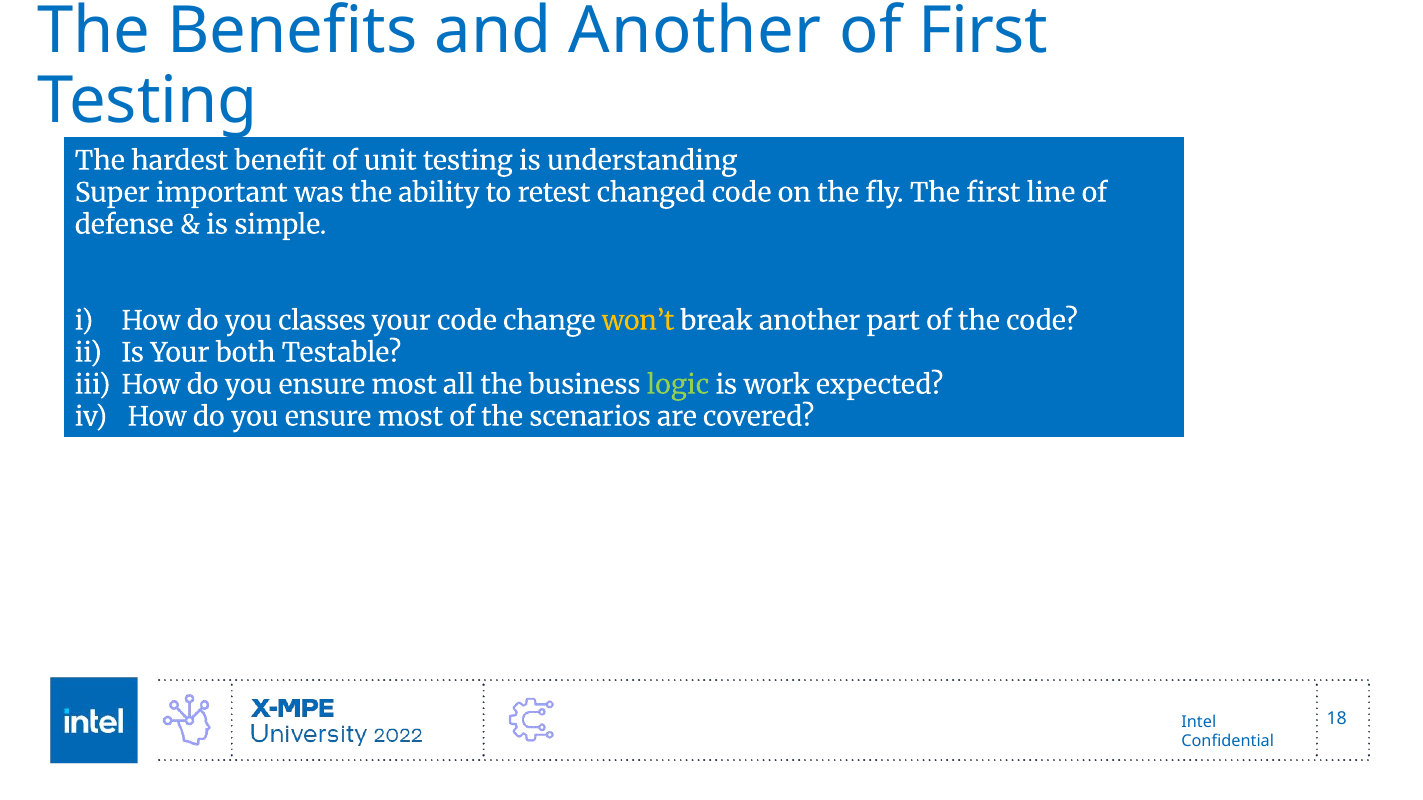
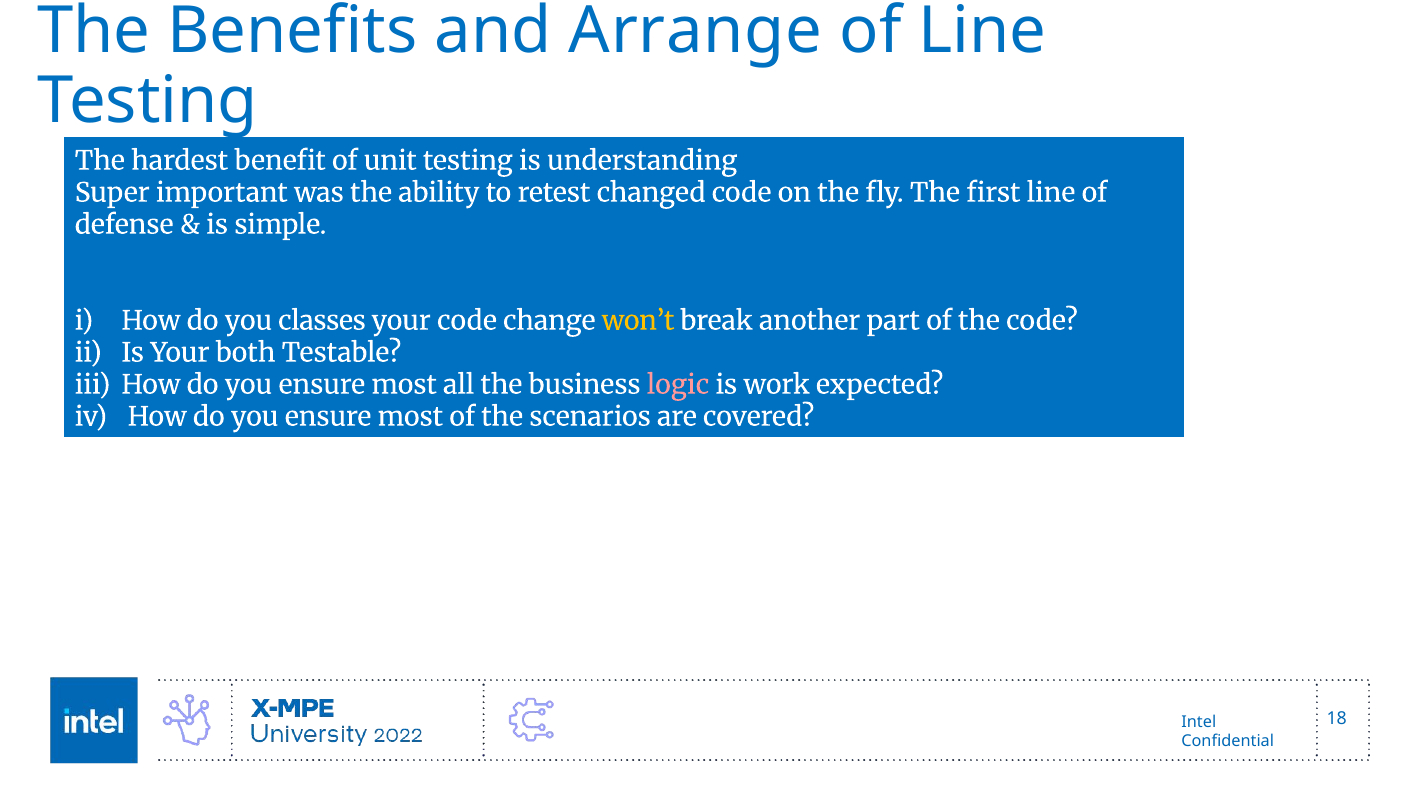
and Another: Another -> Arrange (695, 31)
of First: First -> Line (983, 31)
logic colour: light green -> pink (678, 385)
